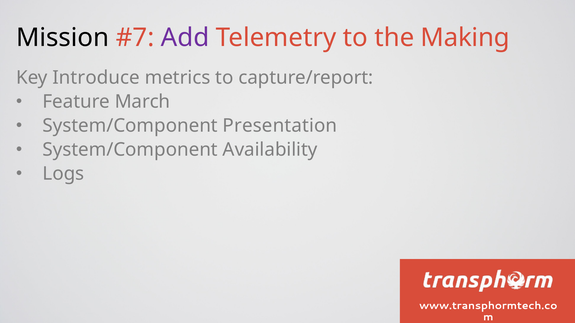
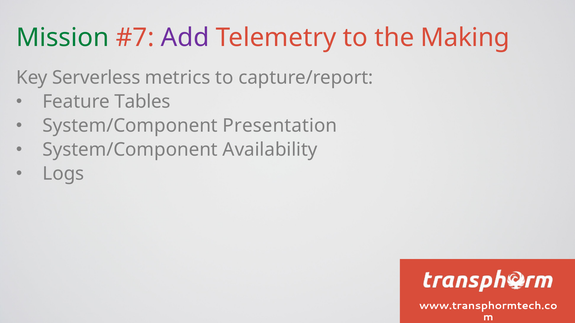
Mission colour: black -> green (63, 38)
Introduce: Introduce -> Serverless (96, 78)
March: March -> Tables (143, 102)
